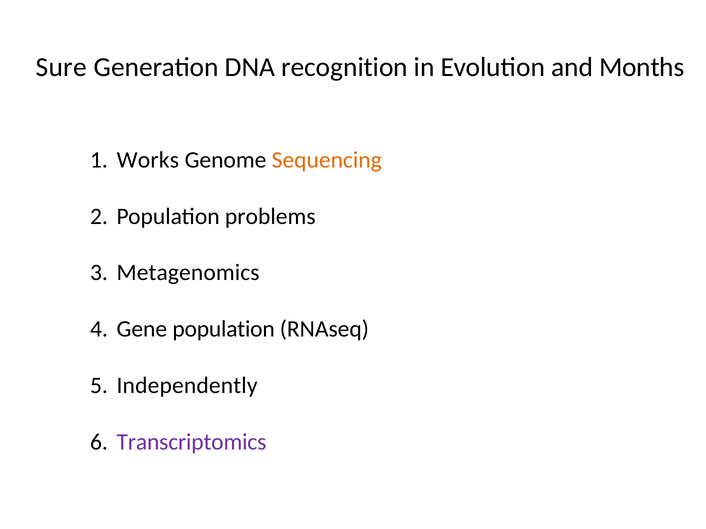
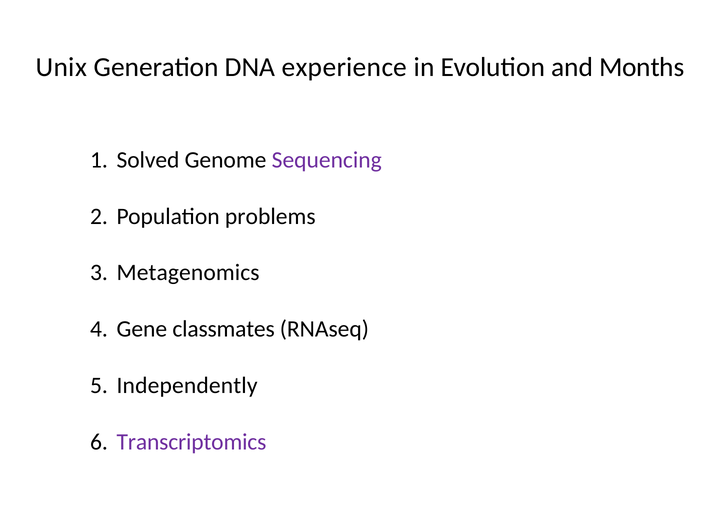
Sure: Sure -> Unix (61, 67)
recognition: recognition -> experience (344, 67)
Works: Works -> Solved (148, 160)
Sequencing colour: orange -> purple (327, 160)
Gene population: population -> classmates (224, 329)
